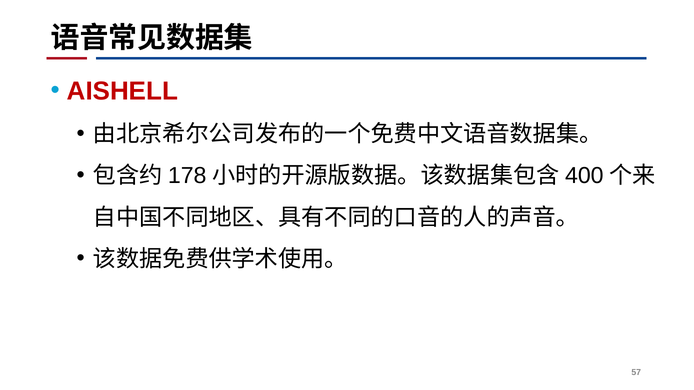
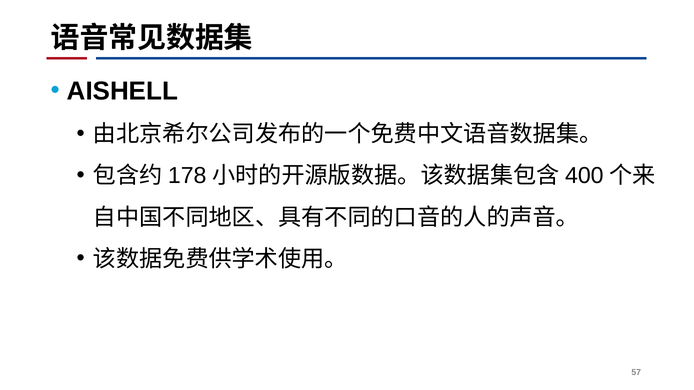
AISHELL colour: red -> black (122, 91)
